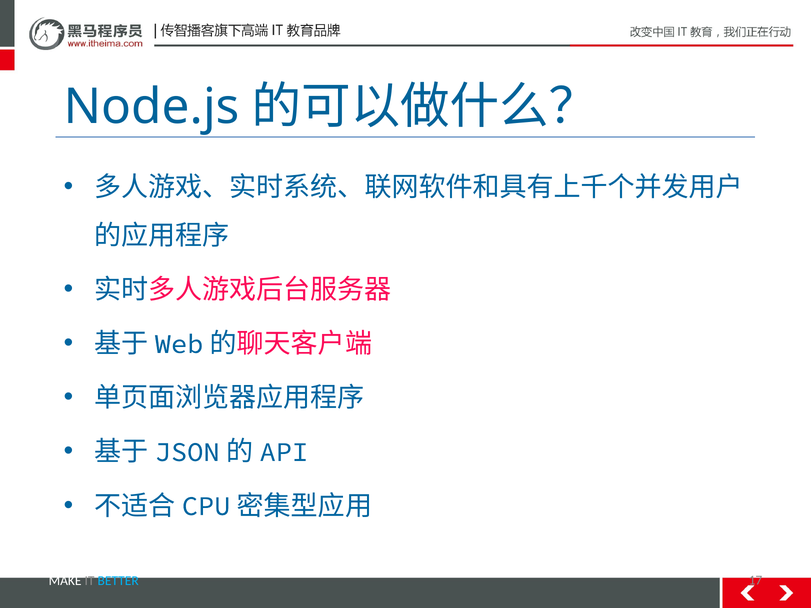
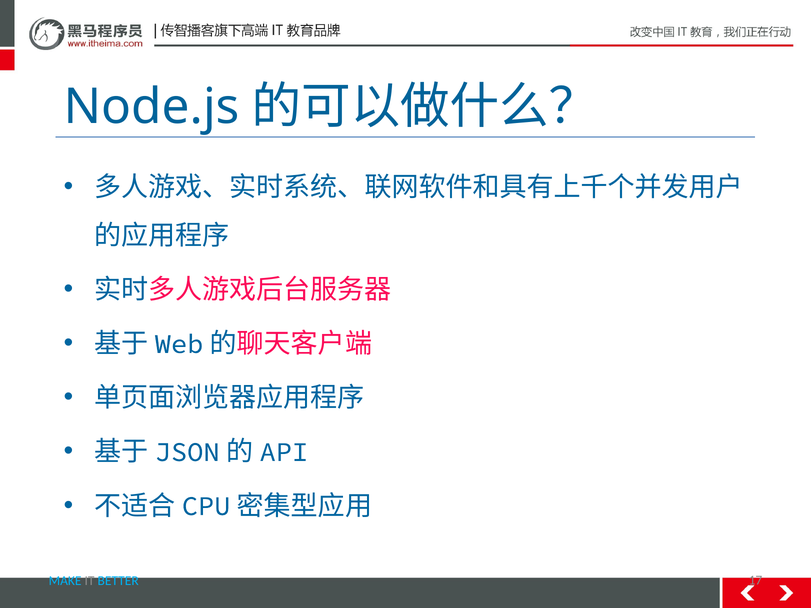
MAKE colour: white -> light blue (65, 581)
